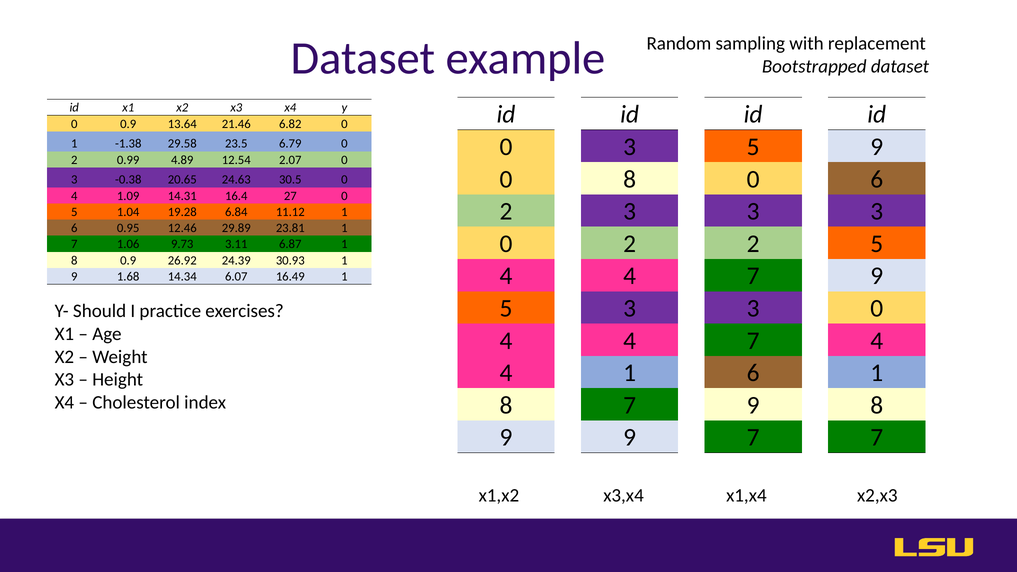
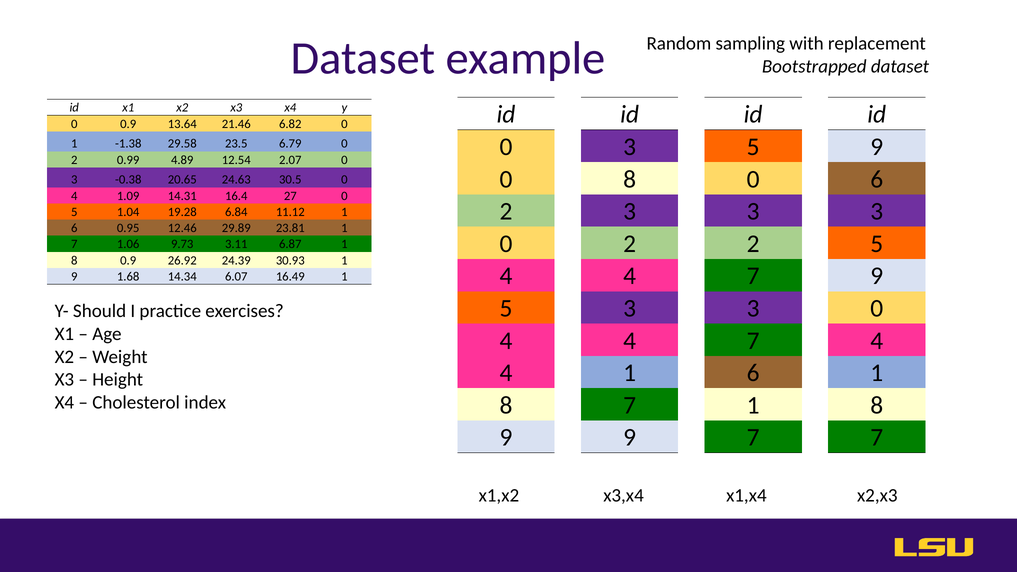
8 7 9: 9 -> 1 (753, 405)
